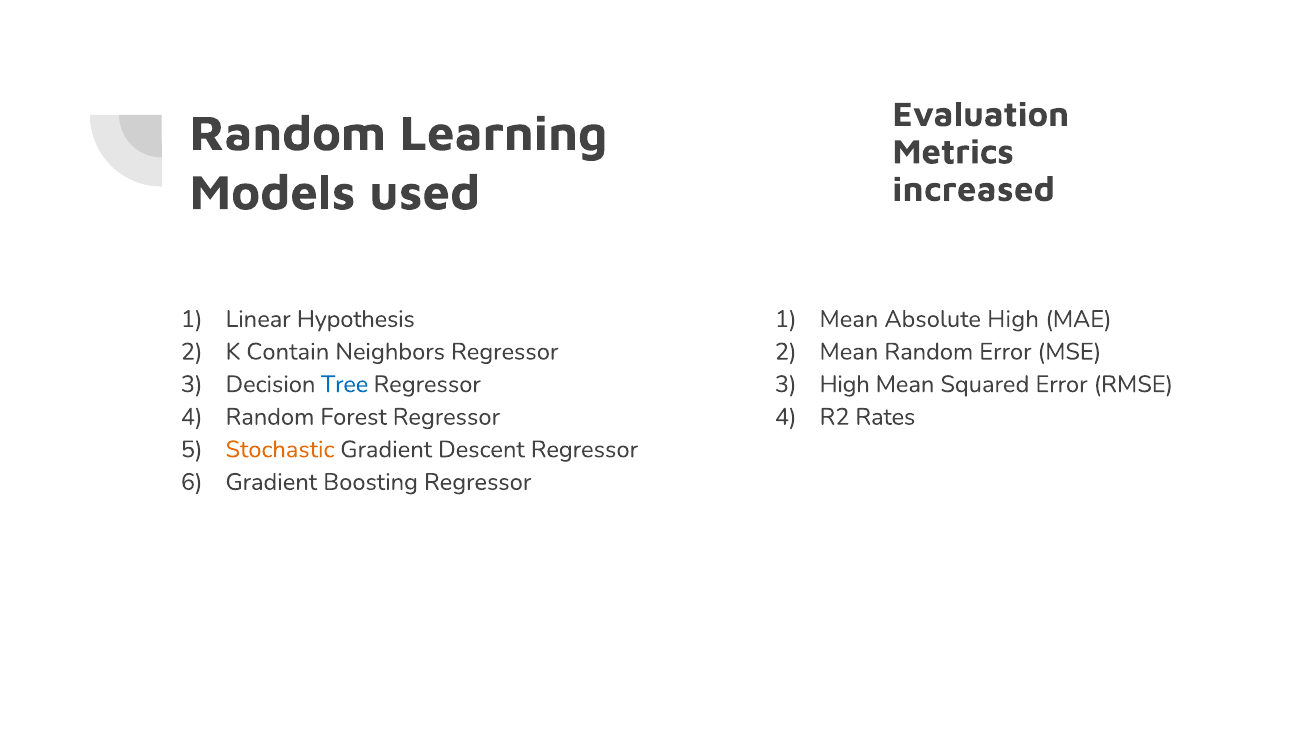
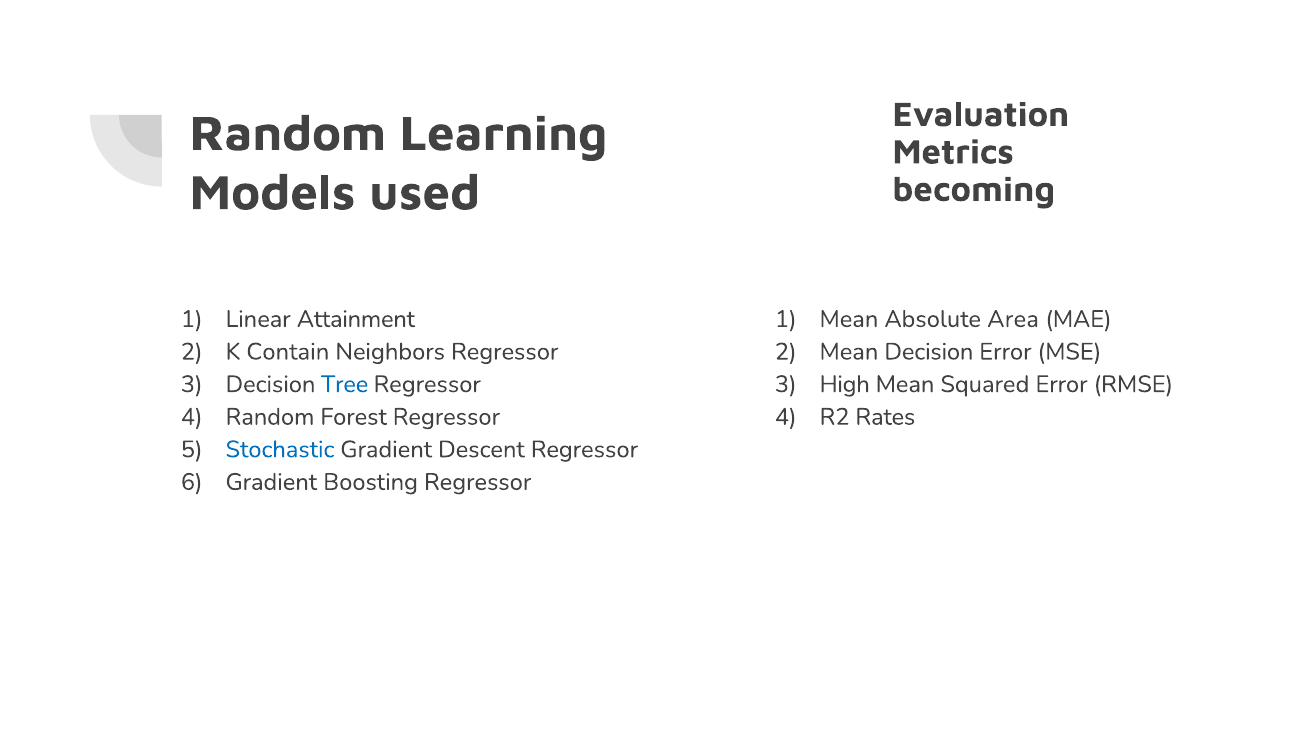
increased: increased -> becoming (974, 189)
Hypothesis: Hypothesis -> Attainment (356, 319)
Absolute High: High -> Area (1013, 319)
Mean Random: Random -> Decision (929, 352)
Stochastic colour: orange -> blue (280, 450)
